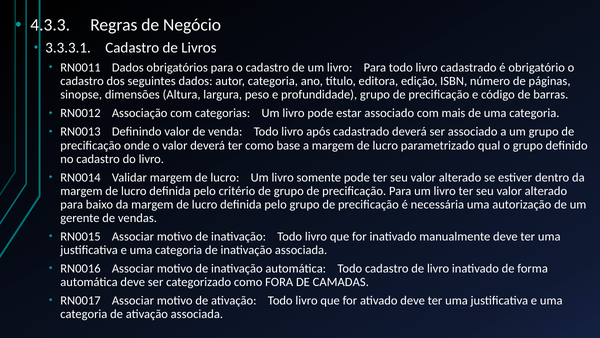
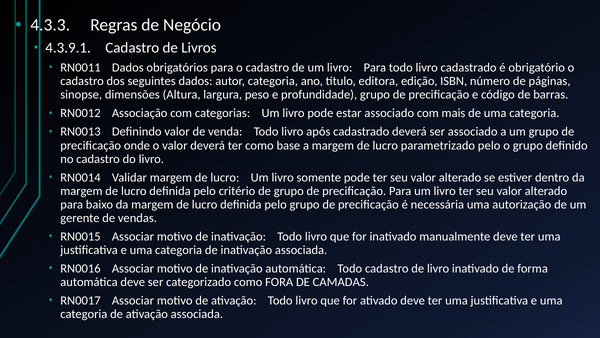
3.3.3.1: 3.3.3.1 -> 4.3.9.1 (68, 48)
parametrizado qual: qual -> pelo (489, 145)
